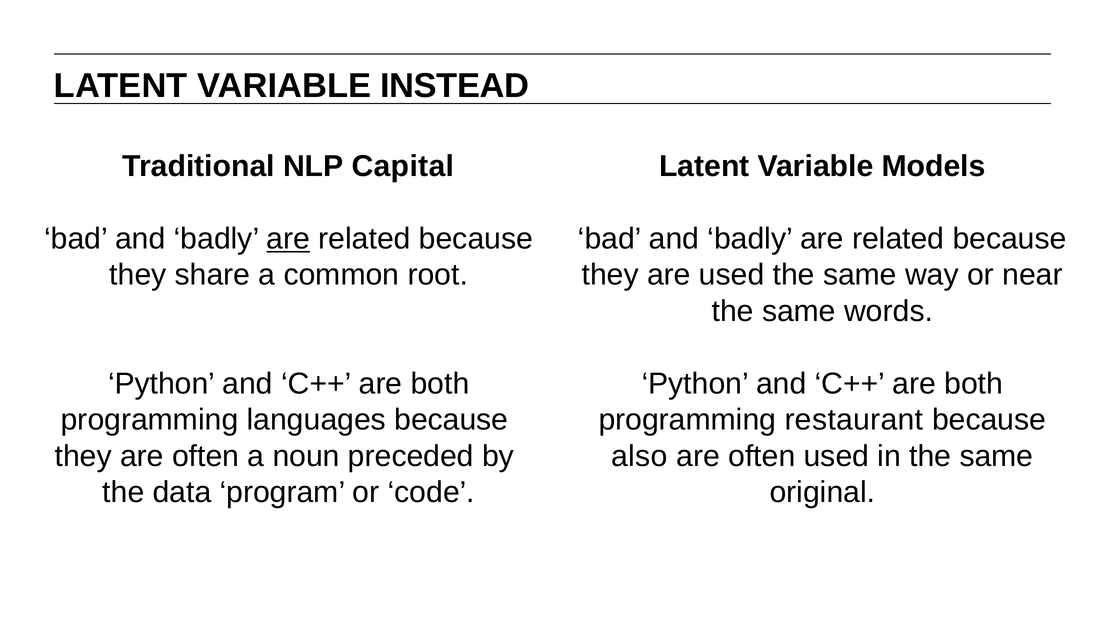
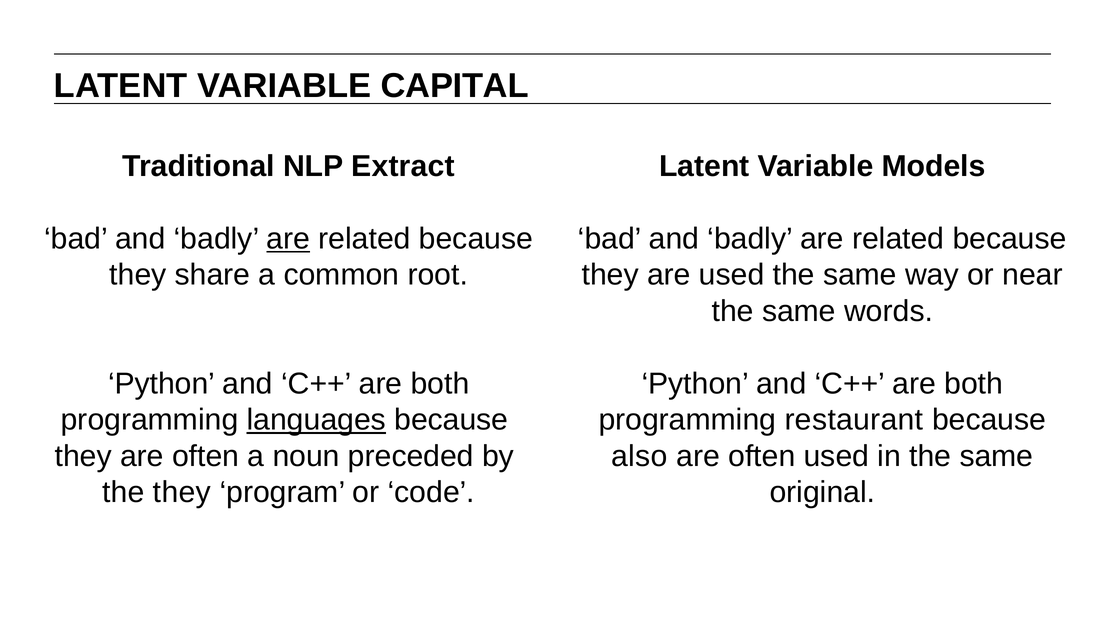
INSTEAD: INSTEAD -> CAPITAL (455, 86)
Capital: Capital -> Extract (403, 166)
languages underline: none -> present (316, 420)
the data: data -> they (182, 493)
